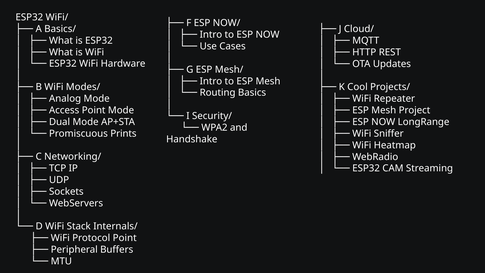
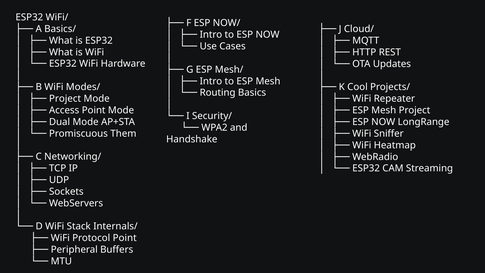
Analog: Analog -> Project (65, 99)
Prints: Prints -> Them (123, 133)
